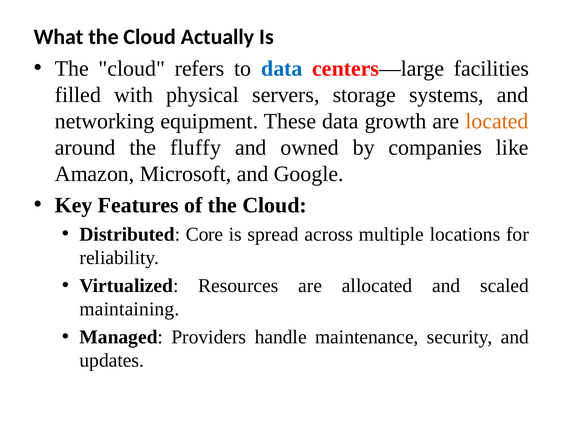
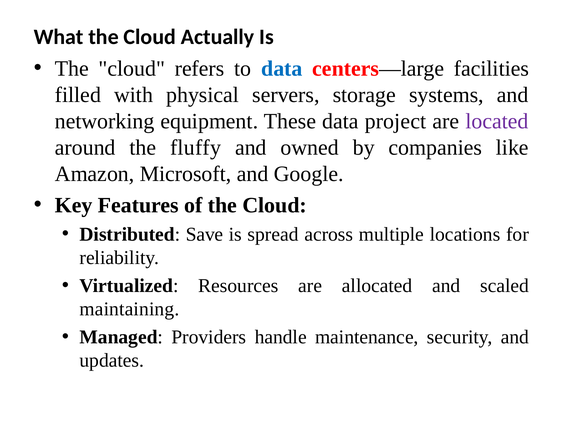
growth: growth -> project (395, 121)
located colour: orange -> purple (497, 121)
Core: Core -> Save (205, 234)
